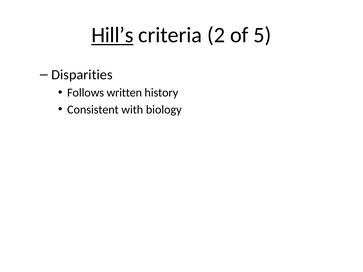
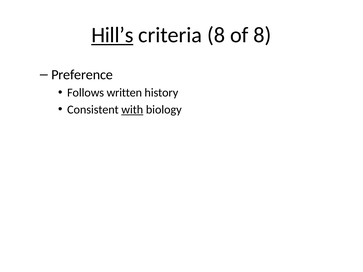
criteria 2: 2 -> 8 (216, 35)
of 5: 5 -> 8 (262, 35)
Disparities: Disparities -> Preference (82, 75)
with underline: none -> present (132, 110)
